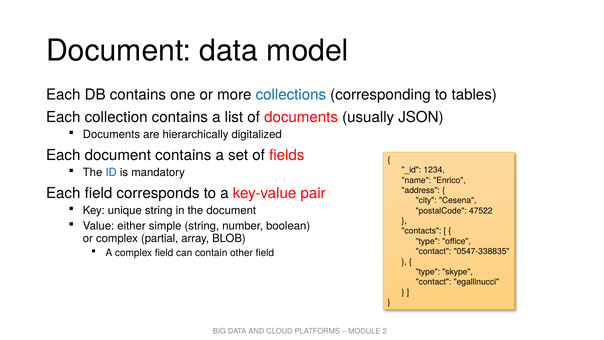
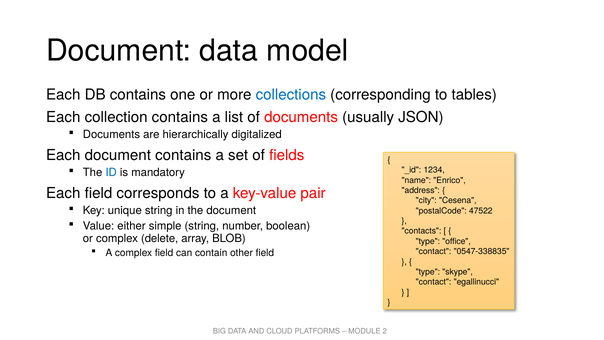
partial: partial -> delete (160, 238)
